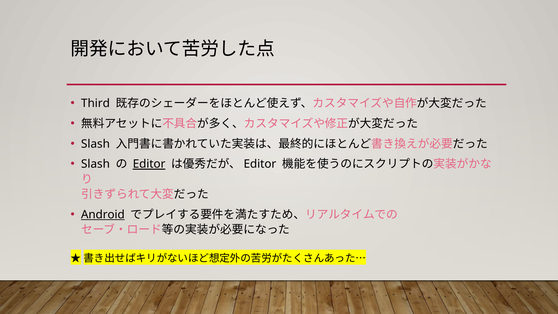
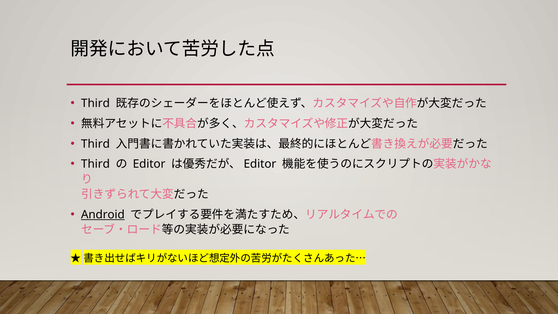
Slash: Slash -> Third (95, 144)
Slash: Slash -> Third (95, 164)
Editor underline: present -> none (149, 164)
